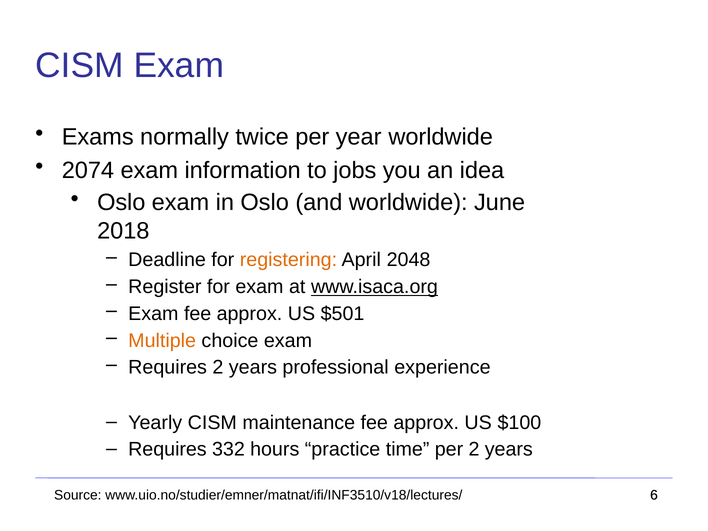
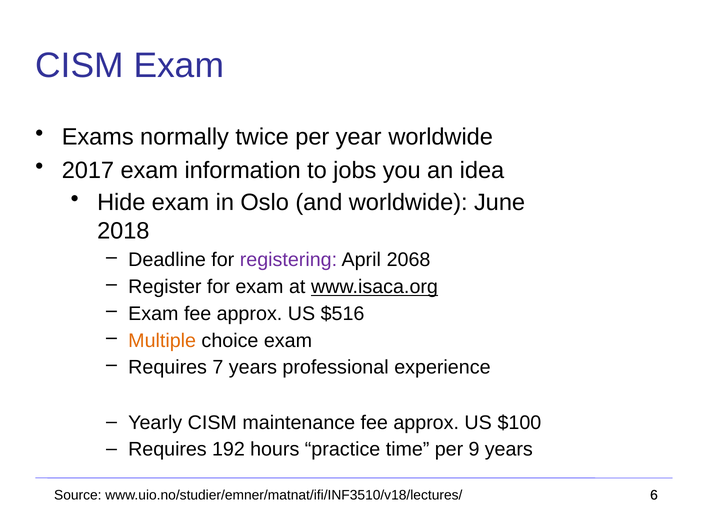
2074: 2074 -> 2017 (88, 170)
Oslo: Oslo -> Hide (121, 203)
registering colour: orange -> purple (288, 260)
2048: 2048 -> 2068 (409, 260)
$501: $501 -> $516 (343, 314)
Requires 2: 2 -> 7 (218, 367)
332: 332 -> 192 (228, 449)
per 2: 2 -> 9 (474, 449)
